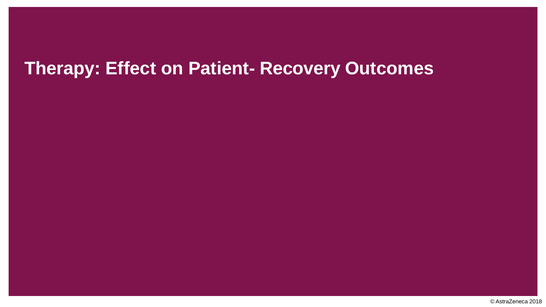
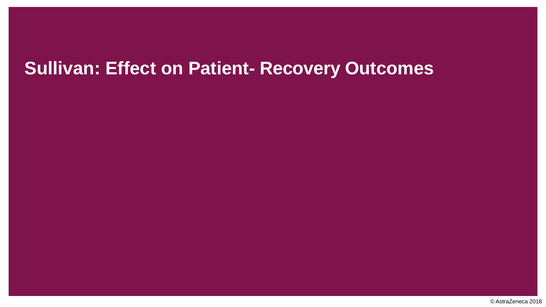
Therapy: Therapy -> Sullivan (63, 69)
